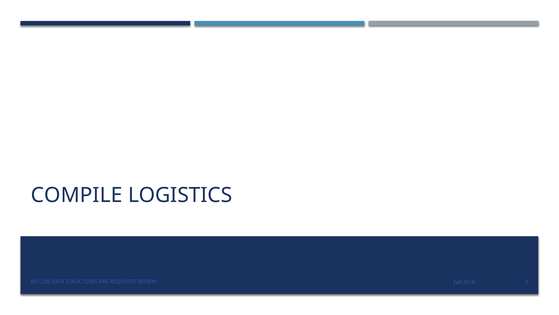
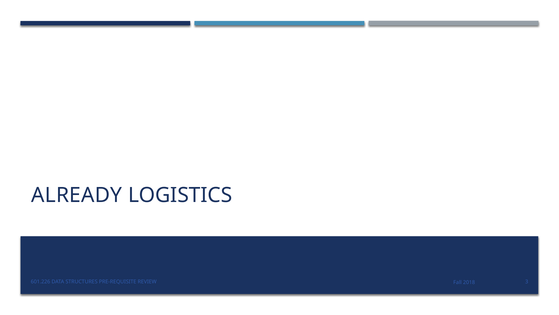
COMPILE: COMPILE -> ALREADY (77, 195)
